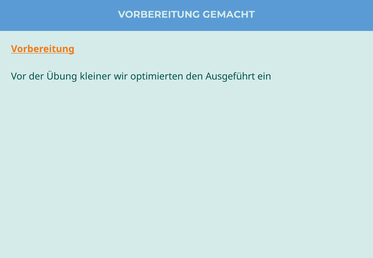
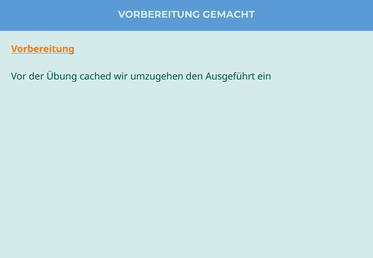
kleiner: kleiner -> cached (96, 77)
optimierten: optimierten -> umzugehen (157, 77)
